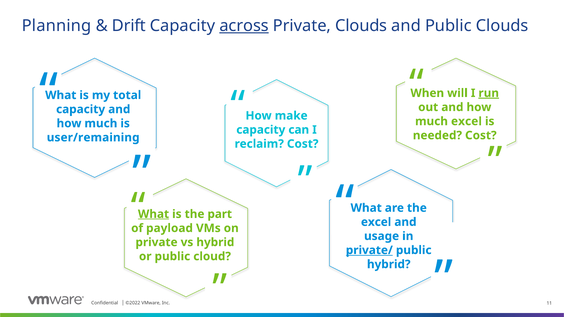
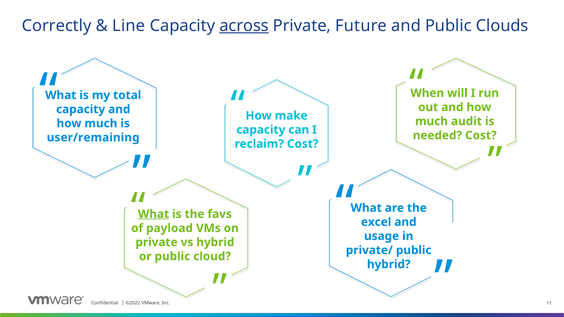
Planning: Planning -> Correctly (57, 26)
Drift: Drift -> Line (129, 26)
Private Clouds: Clouds -> Future (361, 26)
run underline: present -> none (489, 93)
much excel: excel -> audit (466, 121)
part: part -> favs (220, 214)
private/ underline: present -> none (369, 250)
